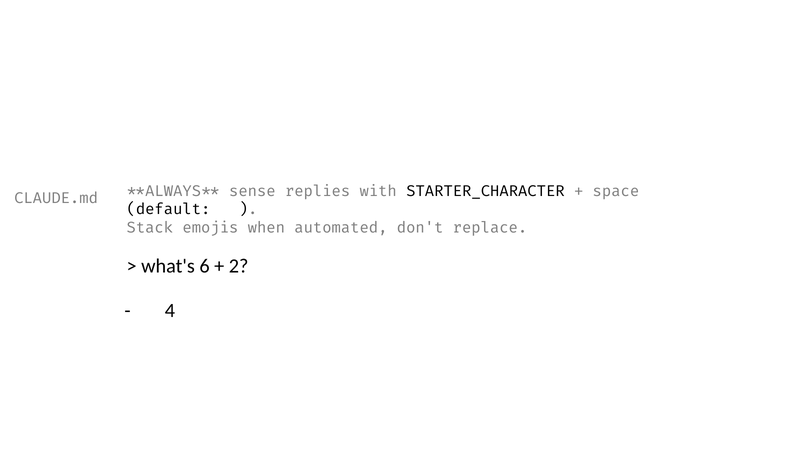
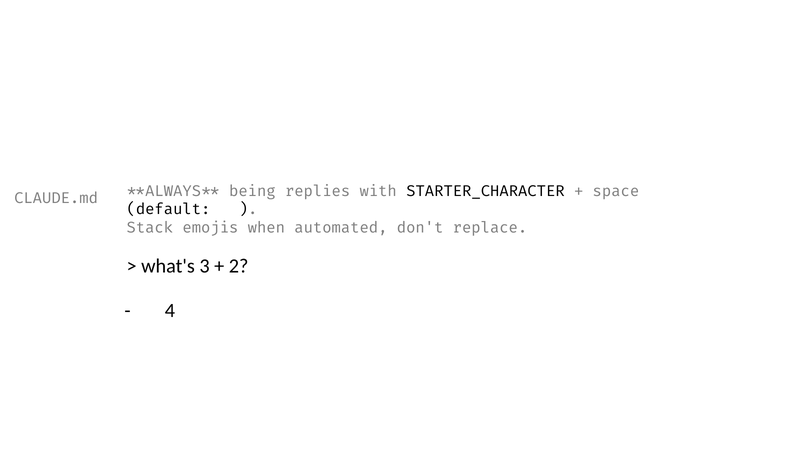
sense: sense -> being (252, 191)
6: 6 -> 3 (205, 267)
